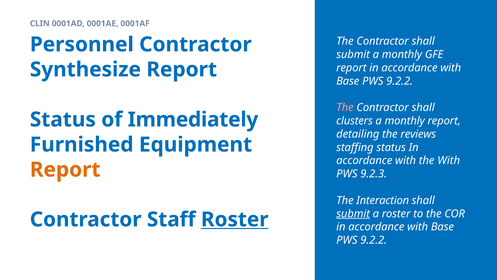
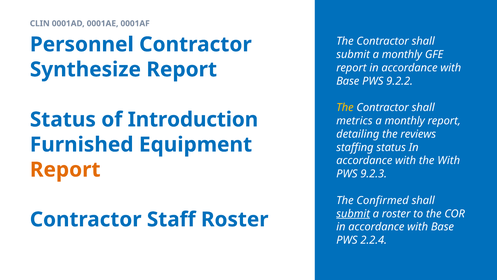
The colour: pink -> yellow (345, 107)
Immediately: Immediately -> Introduction (193, 119)
clusters: clusters -> metrics (354, 121)
Interaction: Interaction -> Confirmed (383, 200)
Roster underline: present -> none (235, 219)
9.2.2: 9.2.2 -> 2.2.4 (374, 240)
